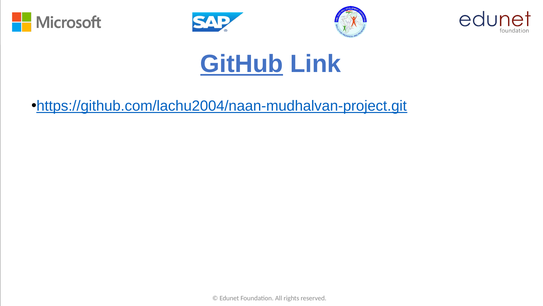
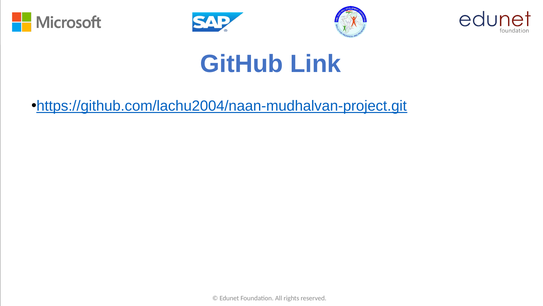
GitHub underline: present -> none (242, 64)
